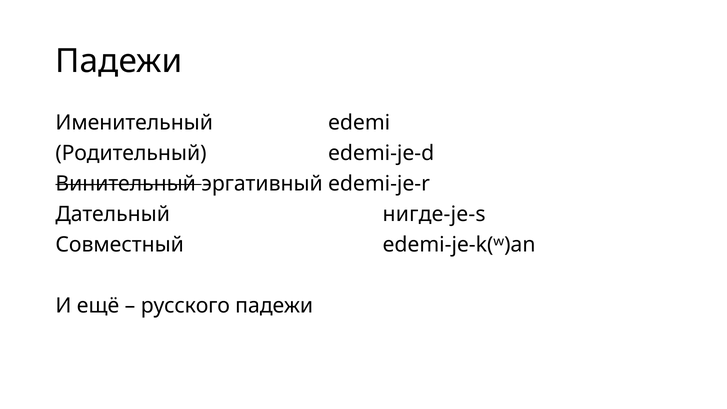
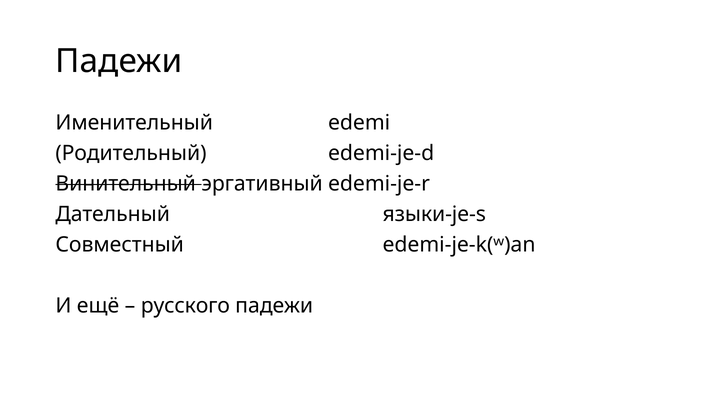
нигде-je-s: нигде-je-s -> языки-je-s (434, 214)
